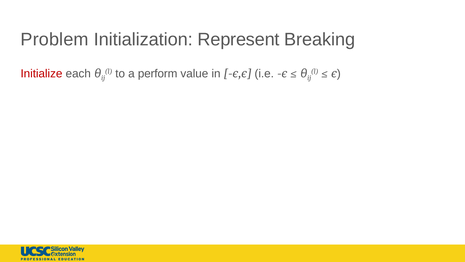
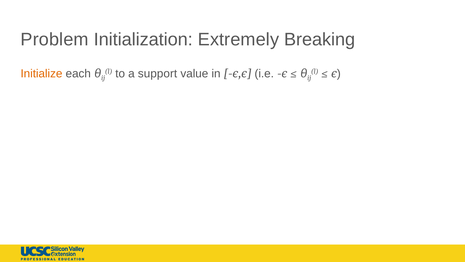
Represent: Represent -> Extremely (238, 39)
Initialize colour: red -> orange (41, 73)
perform: perform -> support (158, 73)
